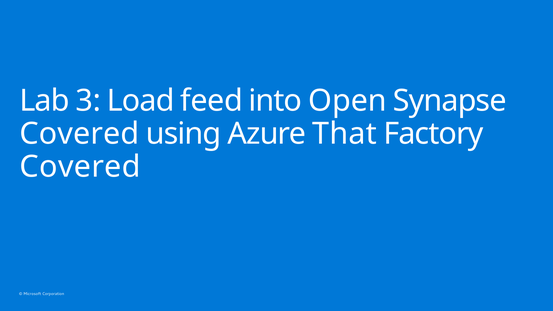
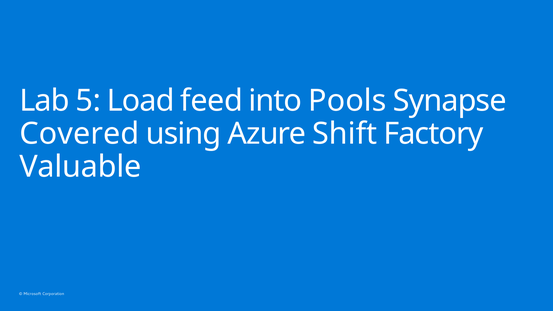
3: 3 -> 5 (88, 101)
Open: Open -> Pools (347, 101)
That: That -> Shift (345, 134)
Covered: Covered -> Valuable (80, 167)
